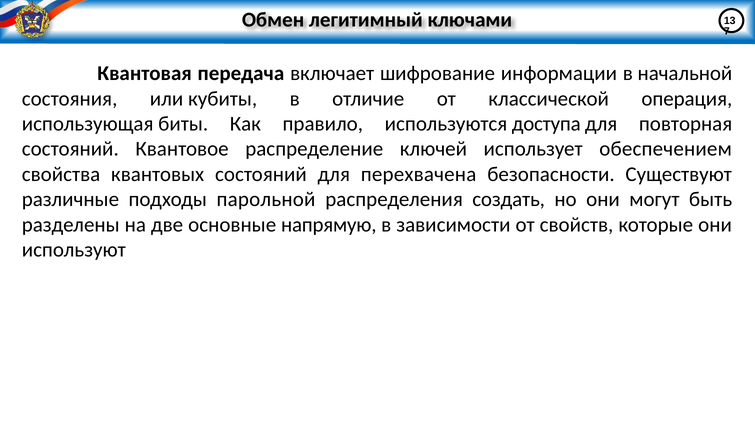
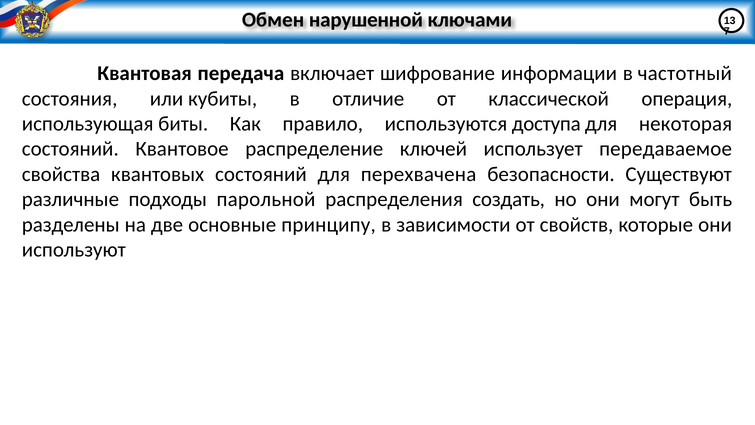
легитимный: легитимный -> нарушенной (366, 20)
начальной: начальной -> частотный (685, 73)
повторная: повторная -> некоторая (686, 124)
обеспечением: обеспечением -> передаваемое (666, 149)
напрямую: напрямую -> принципу (329, 224)
